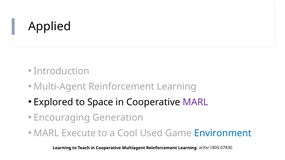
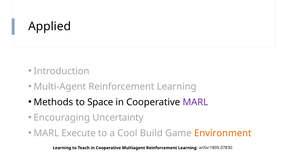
Explored: Explored -> Methods (53, 102)
Generation: Generation -> Uncertainty (118, 118)
Used: Used -> Build (151, 133)
Environment colour: blue -> orange (223, 133)
